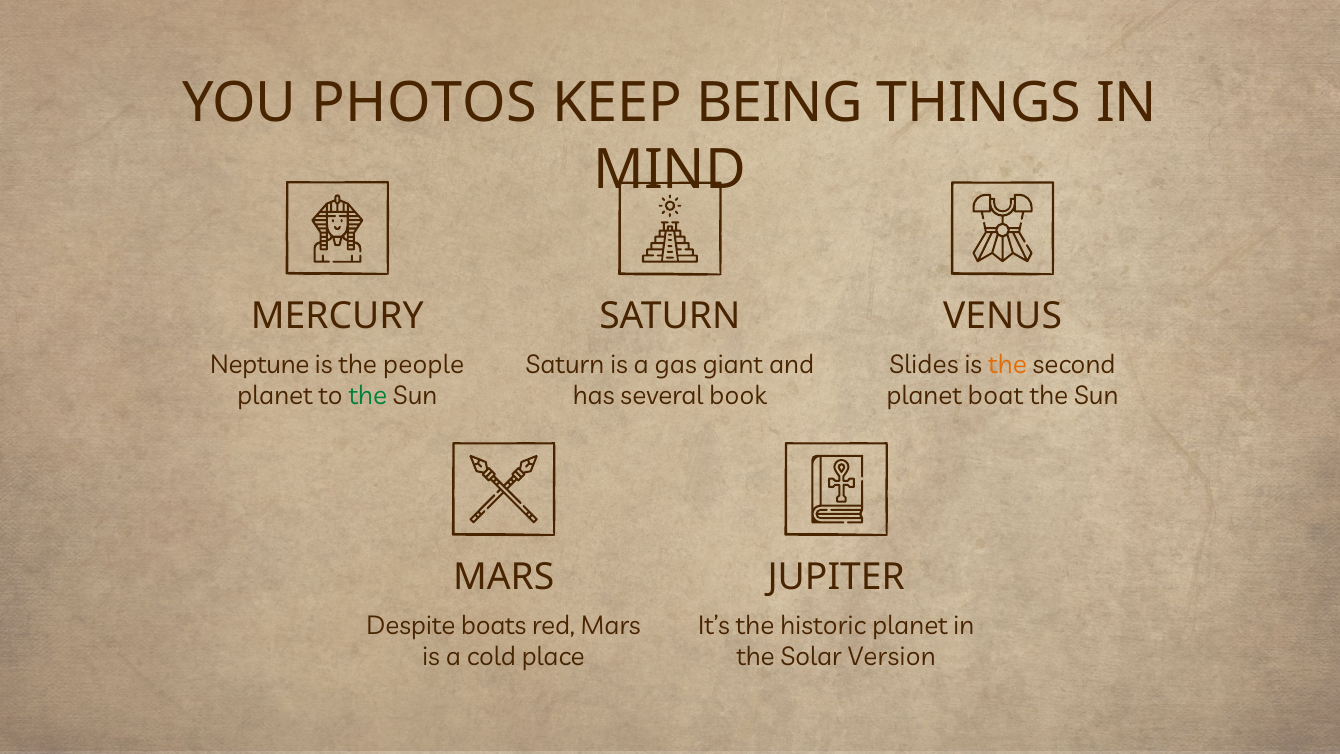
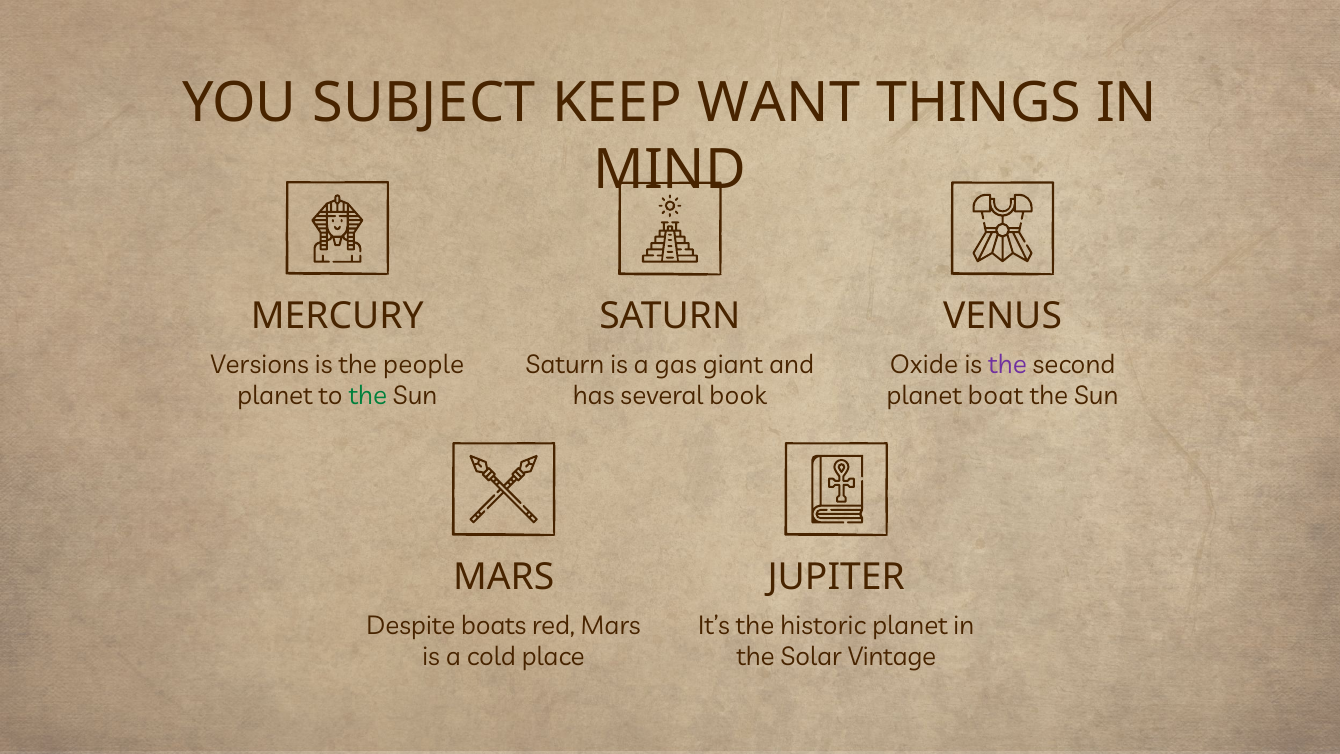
PHOTOS: PHOTOS -> SUBJECT (424, 103)
BEING: BEING -> WANT (779, 103)
Neptune: Neptune -> Versions (260, 365)
Slides: Slides -> Oxide (924, 365)
the colour: orange -> purple (1007, 365)
Version: Version -> Vintage (892, 657)
